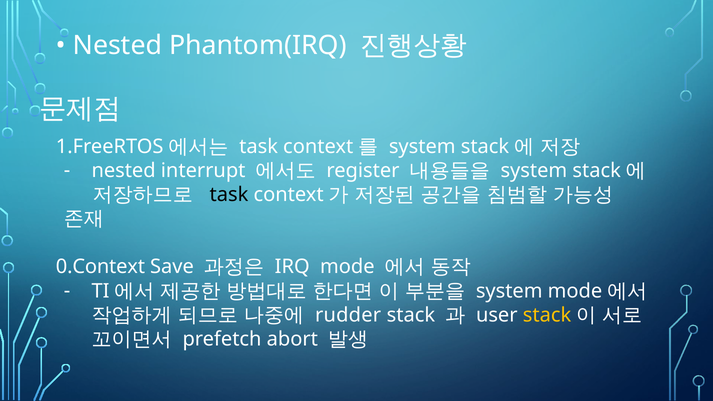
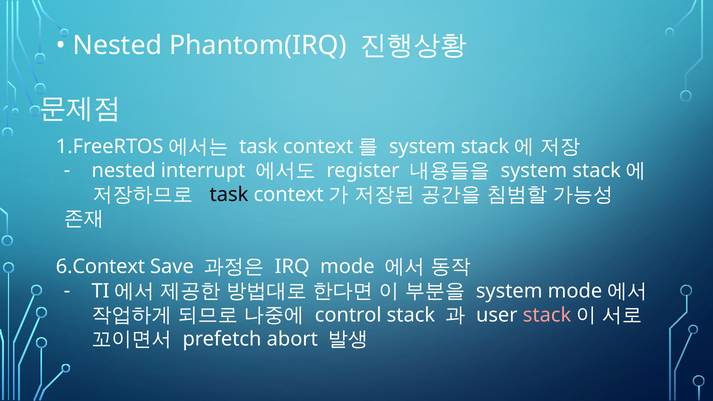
0.Context: 0.Context -> 6.Context (100, 267)
rudder: rudder -> control (348, 315)
stack colour: yellow -> pink (547, 315)
